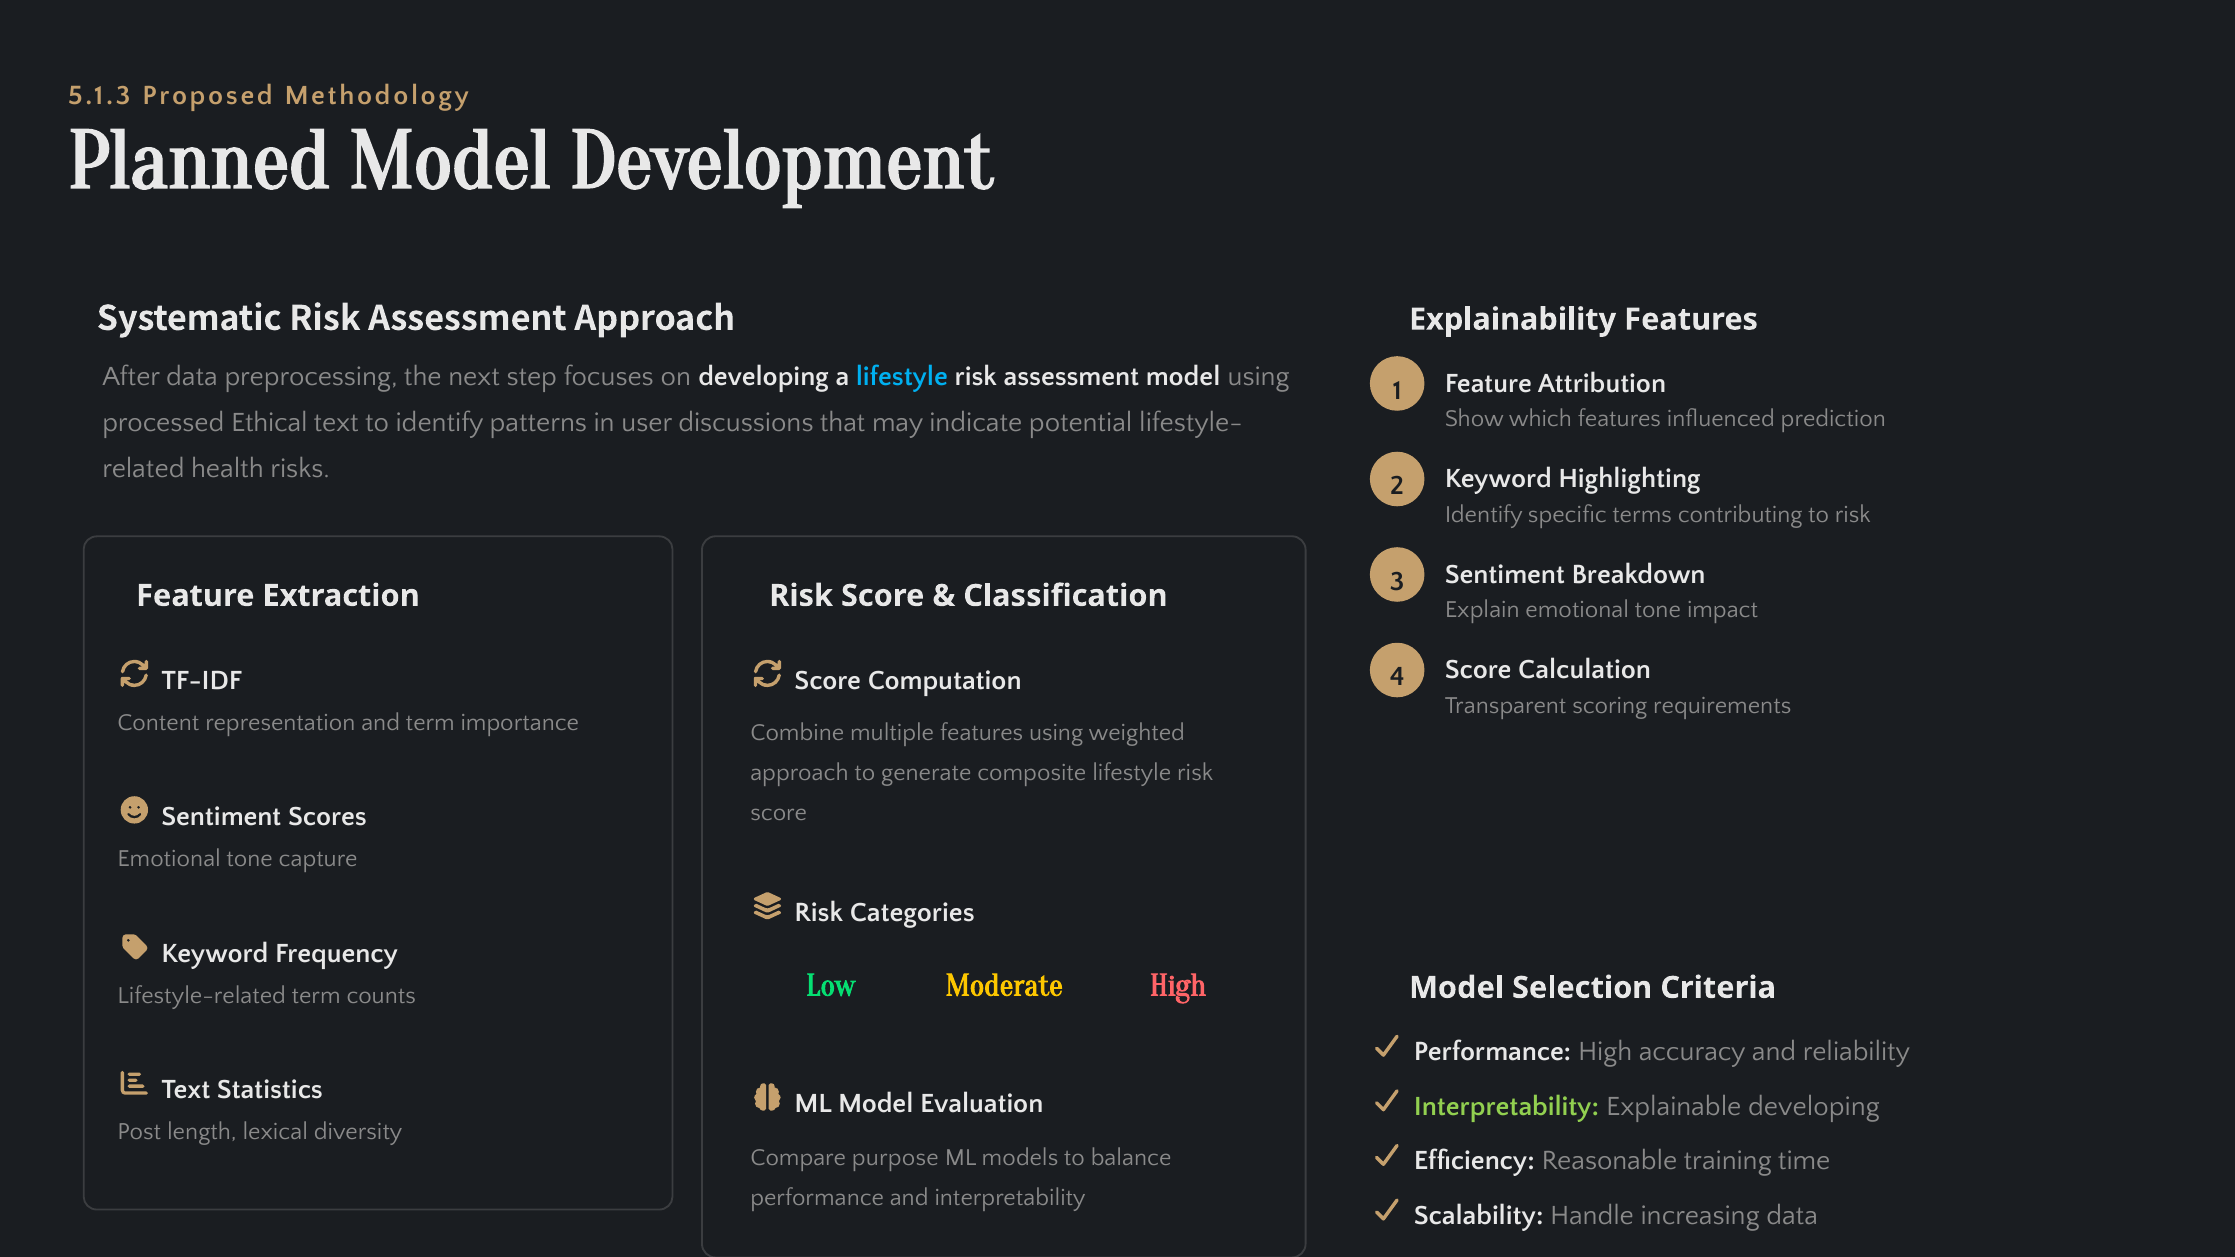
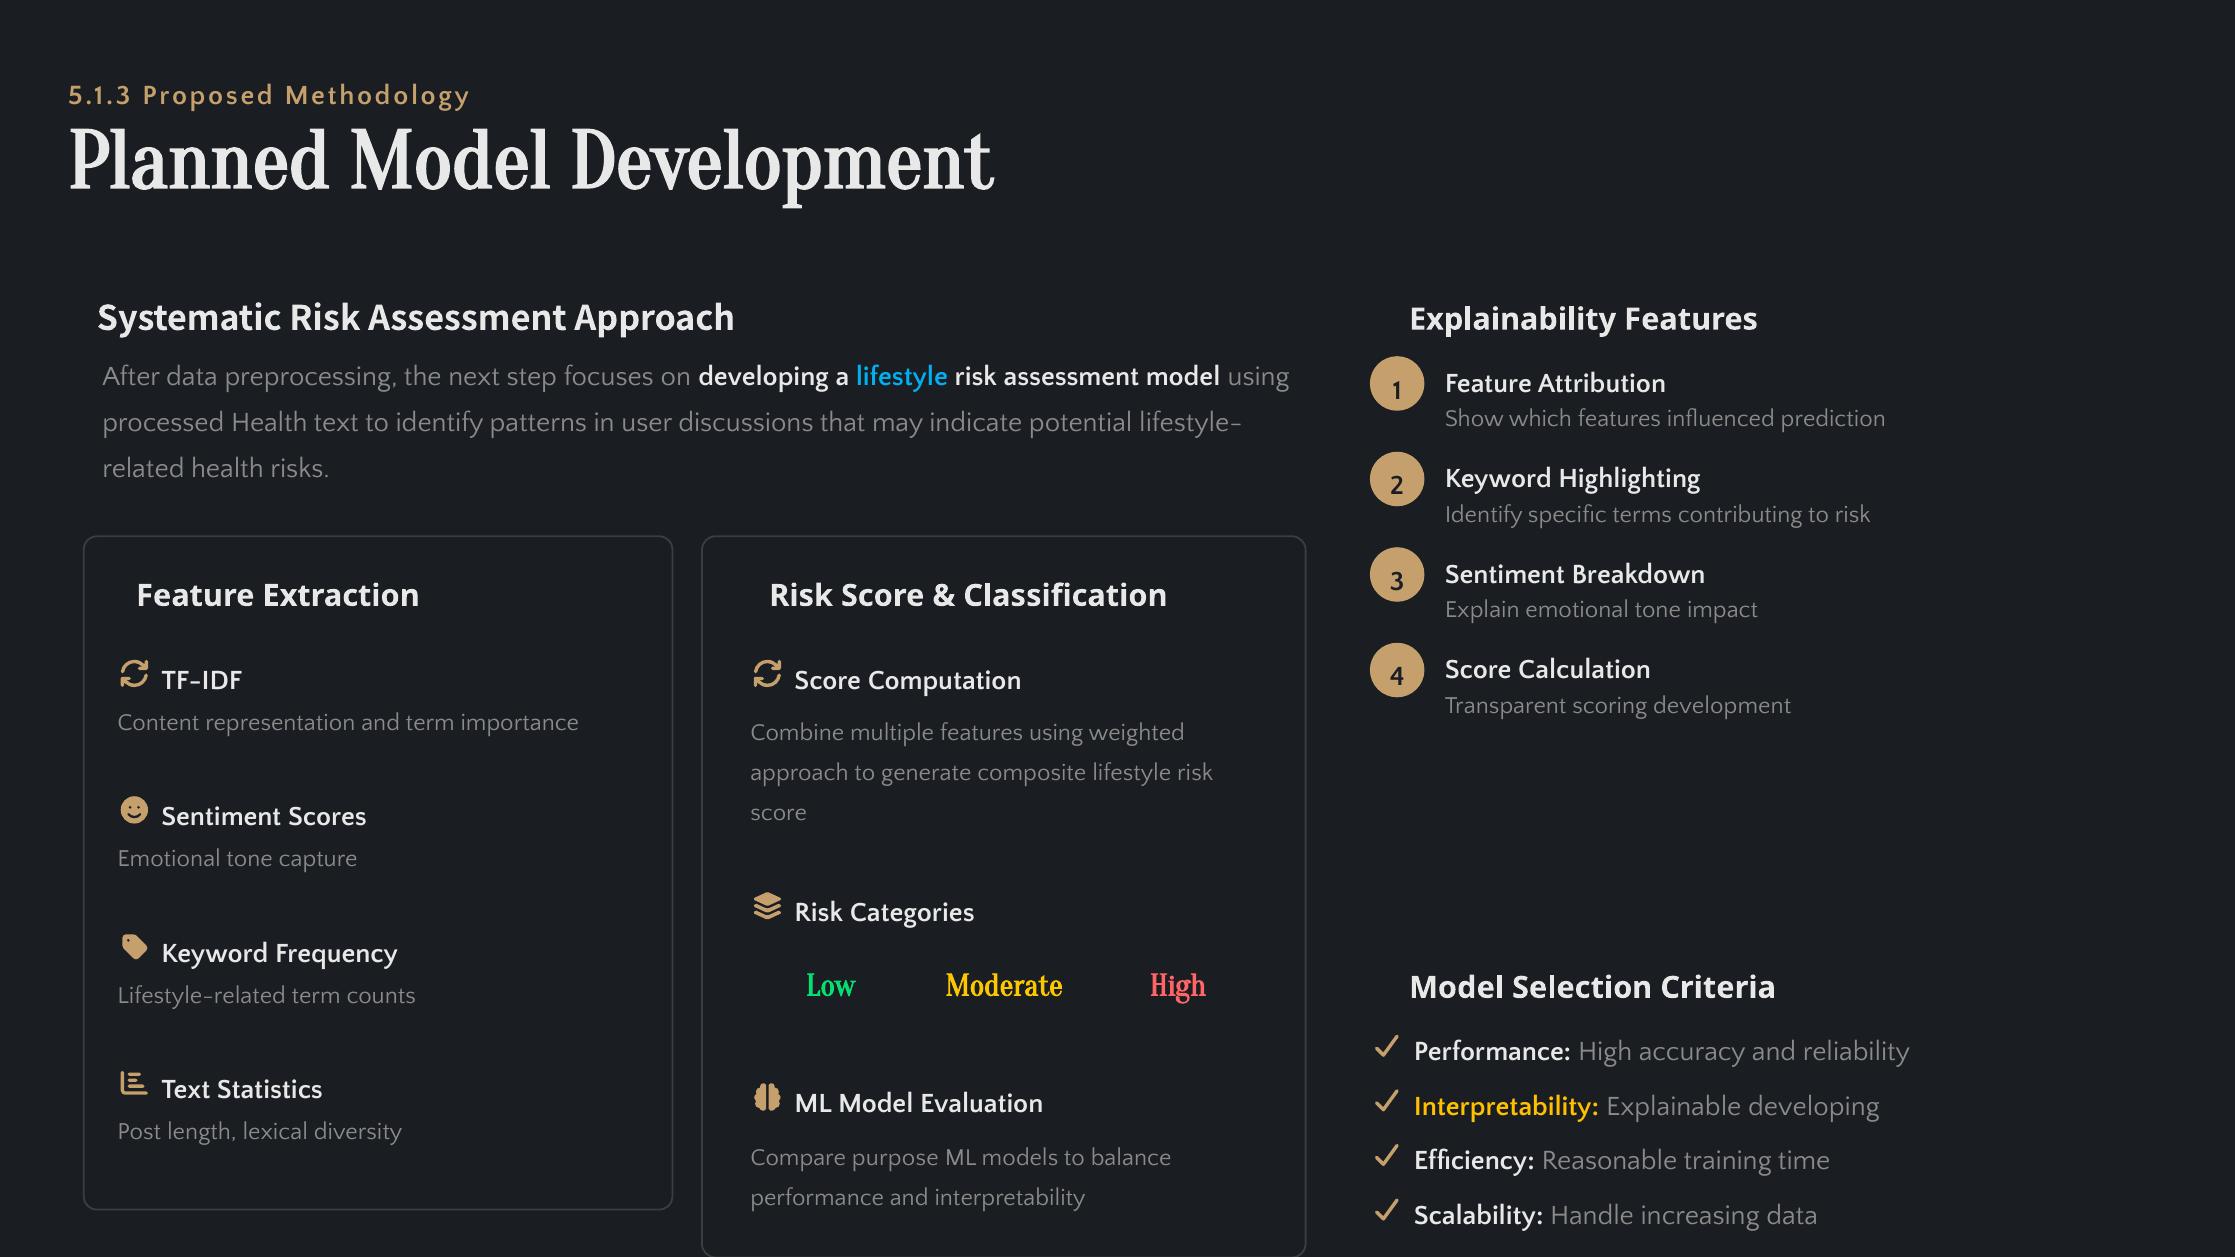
processed Ethical: Ethical -> Health (269, 423)
scoring requirements: requirements -> development (1722, 705)
Interpretability colour: light green -> yellow (1507, 1106)
